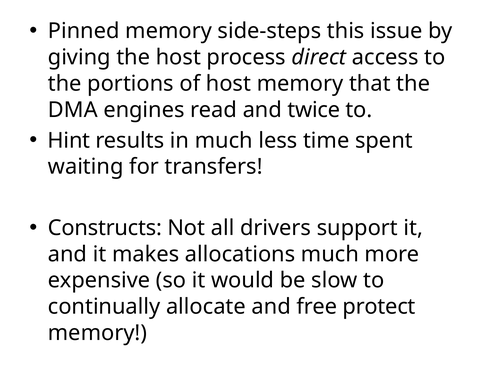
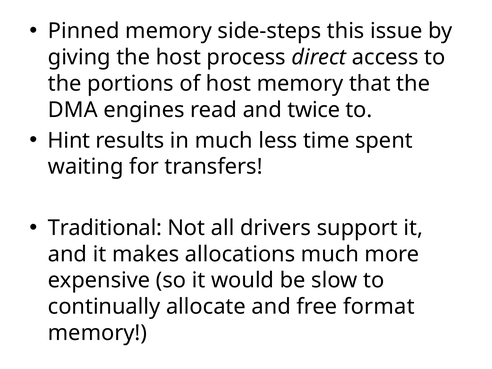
Constructs: Constructs -> Traditional (105, 228)
protect: protect -> format (379, 307)
